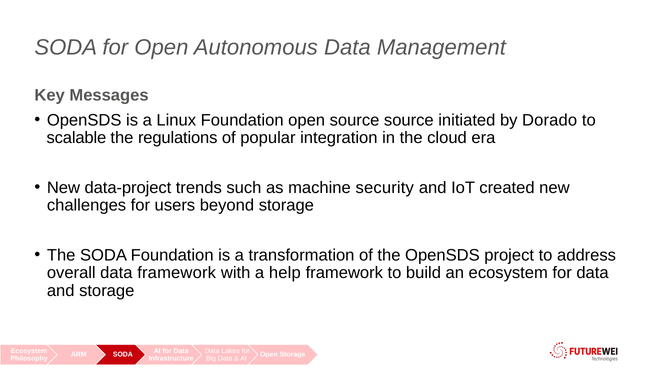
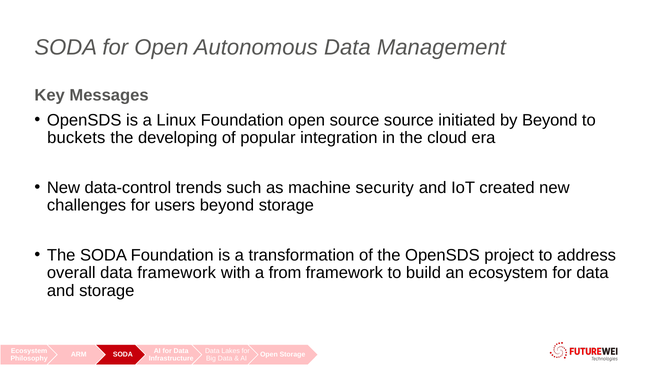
by Dorado: Dorado -> Beyond (550, 120)
scalable: scalable -> buckets (76, 138)
regulations: regulations -> developing (178, 138)
data-project: data-project -> data-control (128, 188)
help: help -> from (285, 273)
